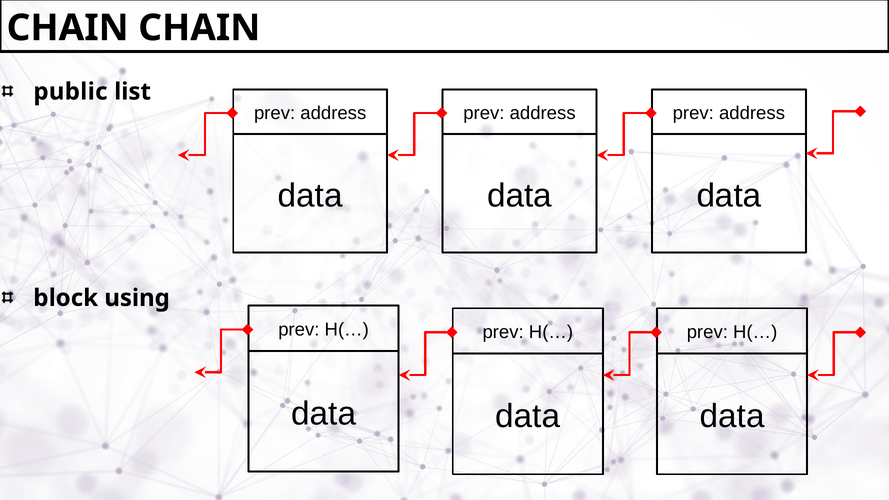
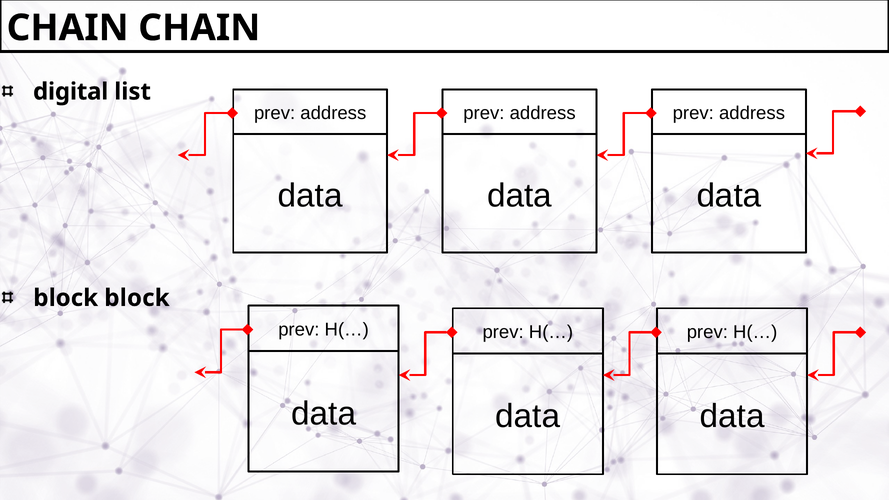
public: public -> digital (71, 92)
block using: using -> block (137, 298)
